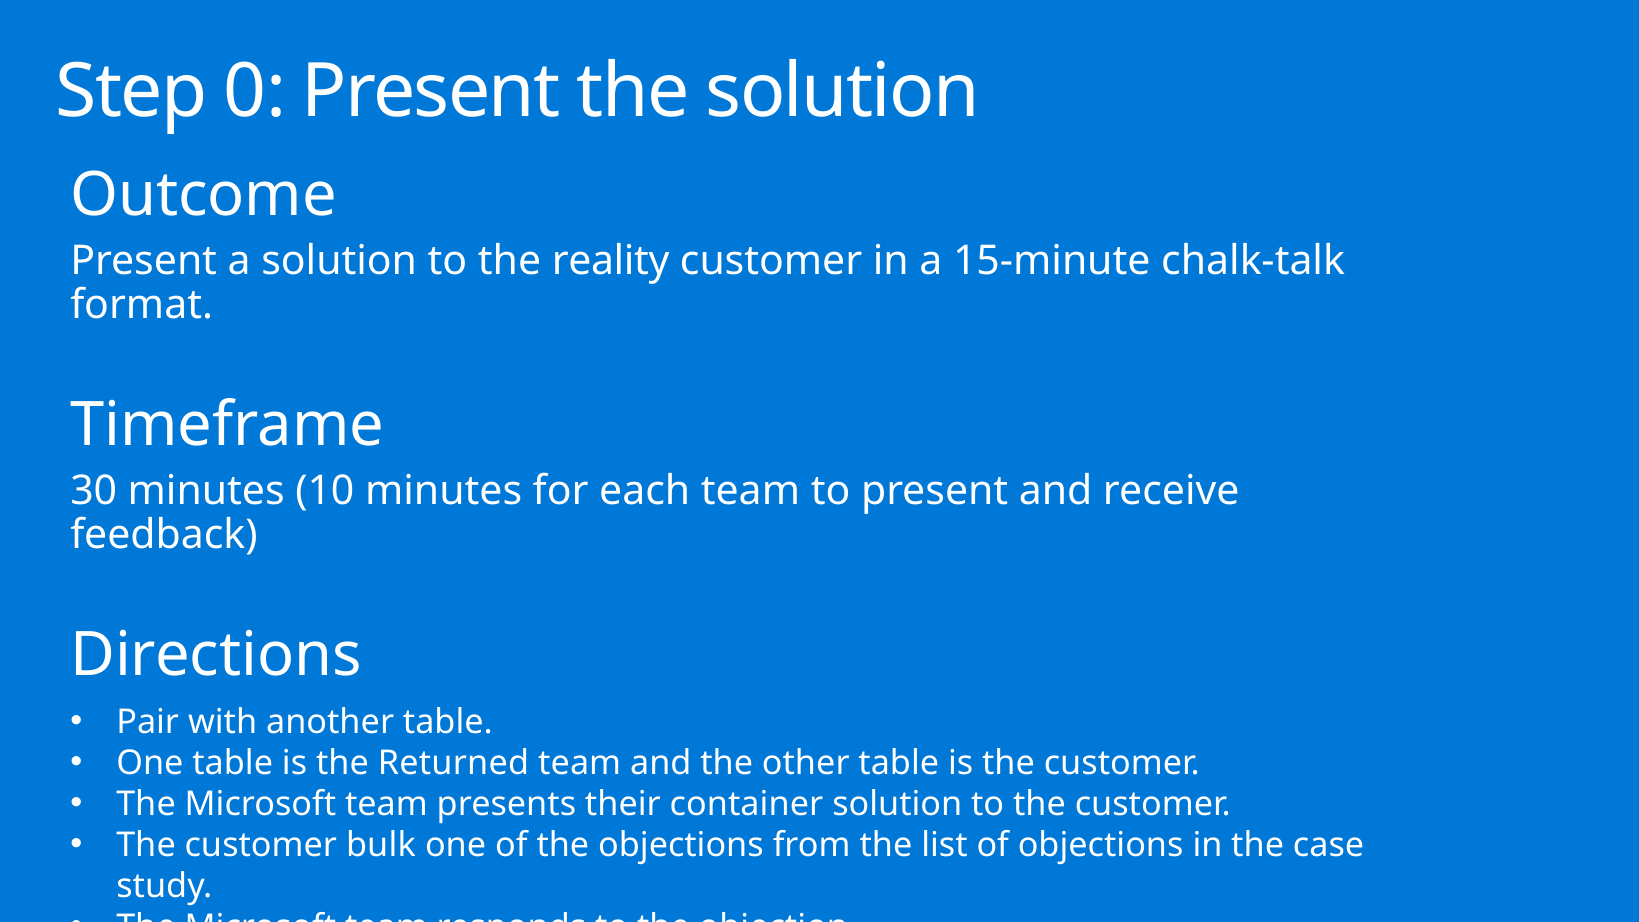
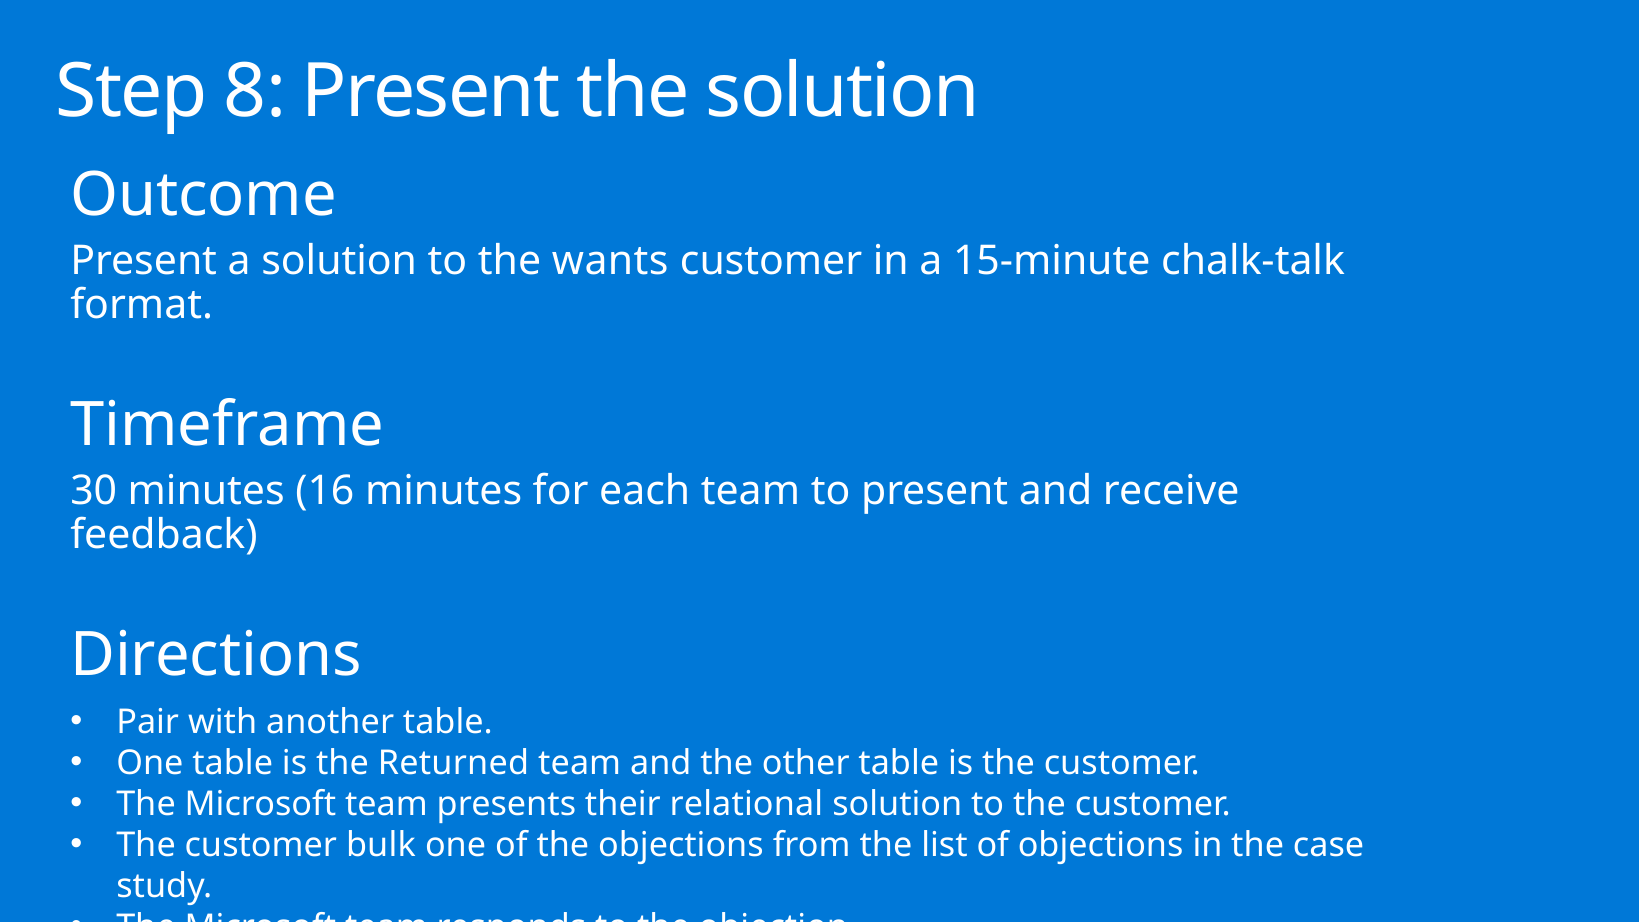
0: 0 -> 8 (255, 91)
reality: reality -> wants (610, 261)
10: 10 -> 16 (325, 491)
container: container -> relational (746, 804)
